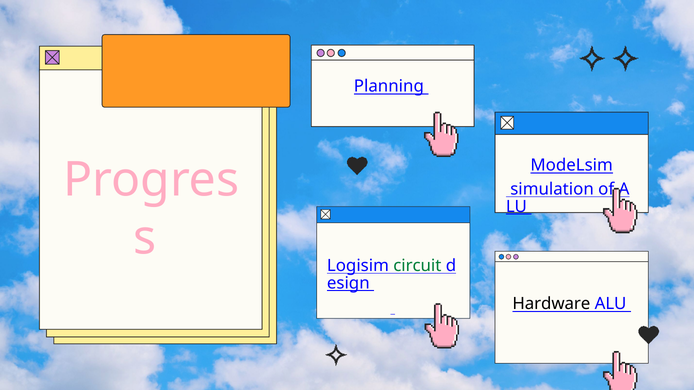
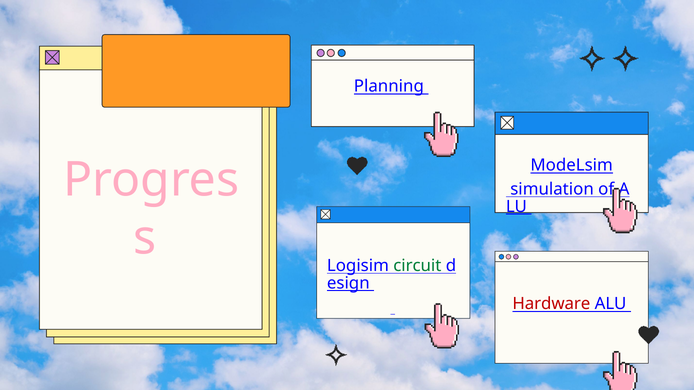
Hardware colour: black -> red (551, 304)
